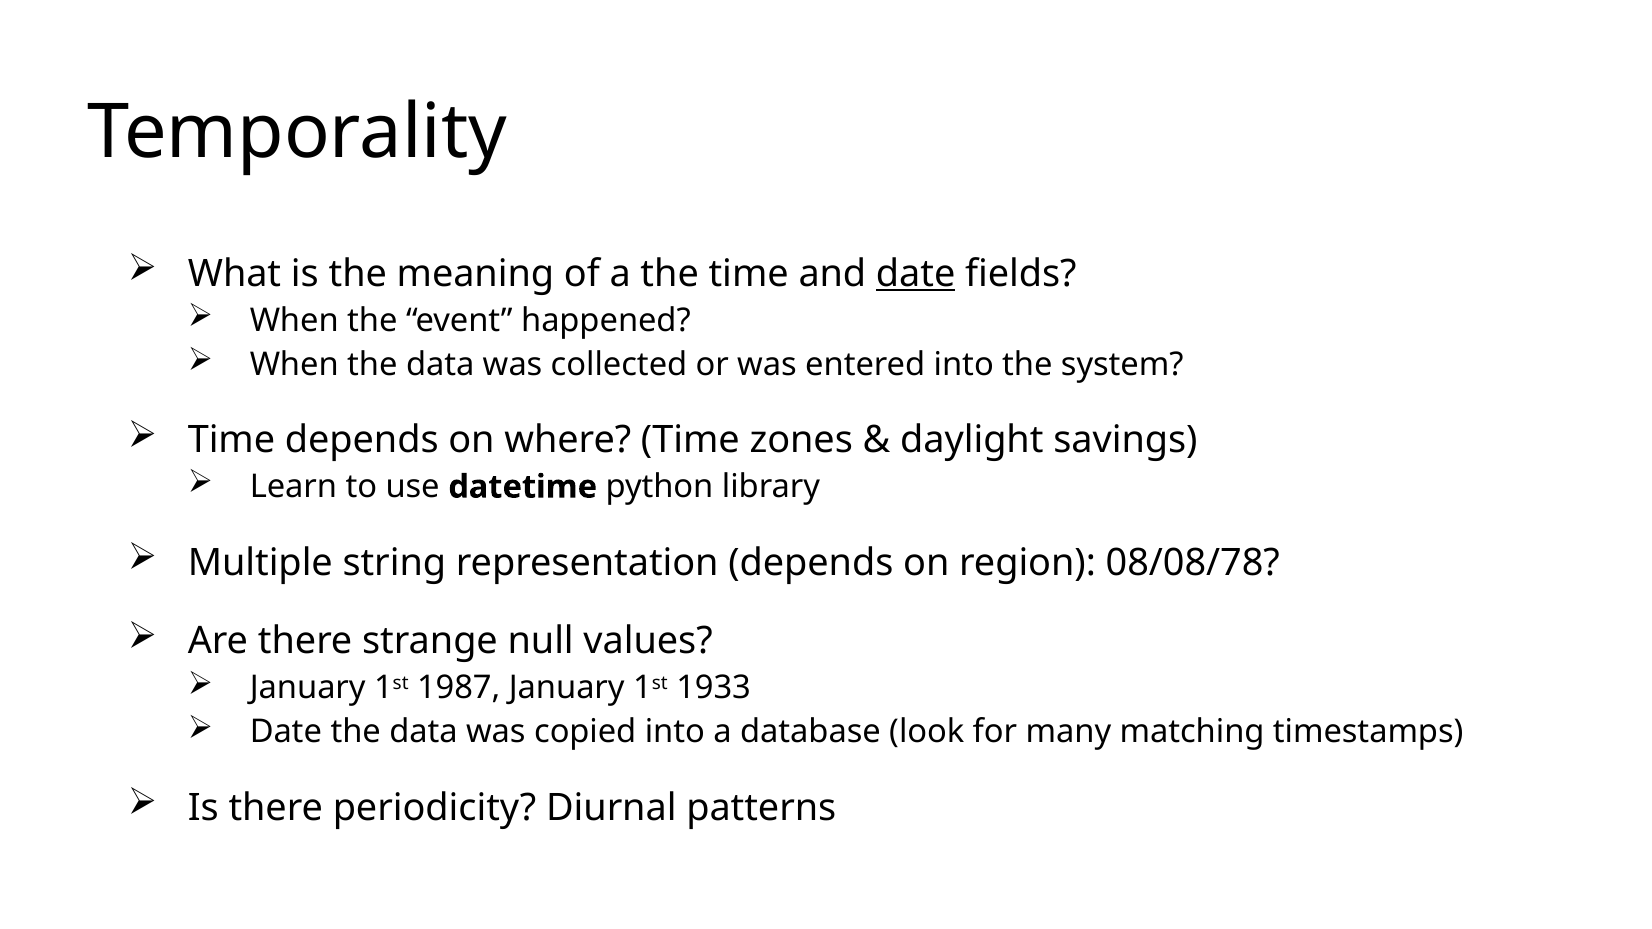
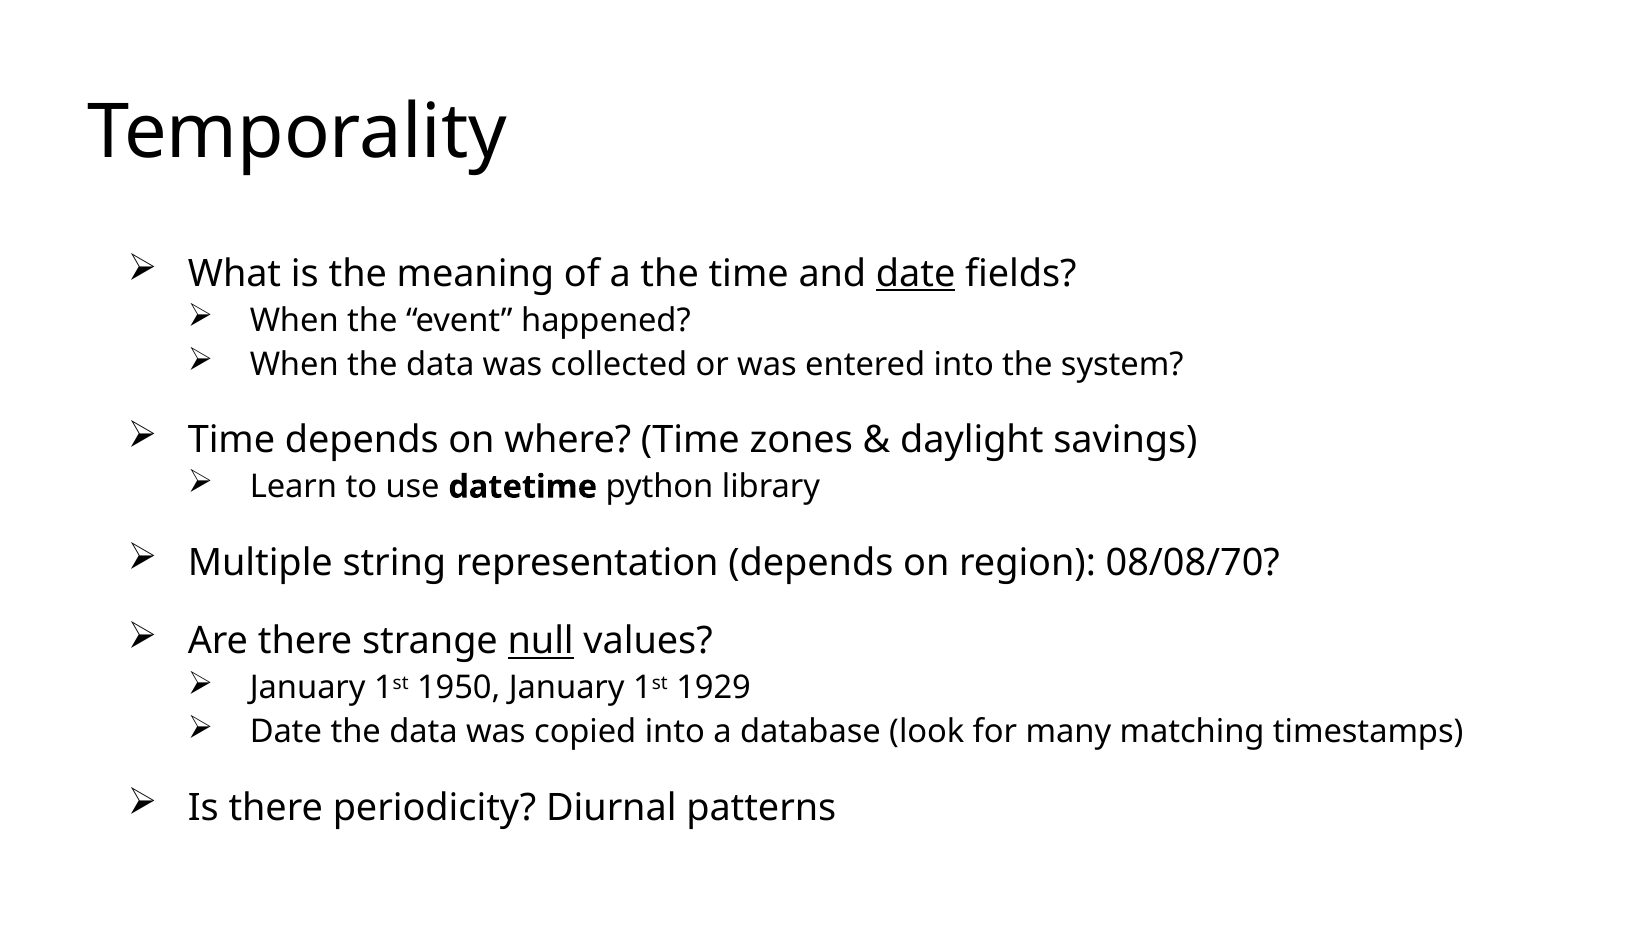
08/08/78: 08/08/78 -> 08/08/70 (1193, 563)
null underline: none -> present (541, 642)
1987: 1987 -> 1950 (459, 688)
1933: 1933 -> 1929 (714, 688)
